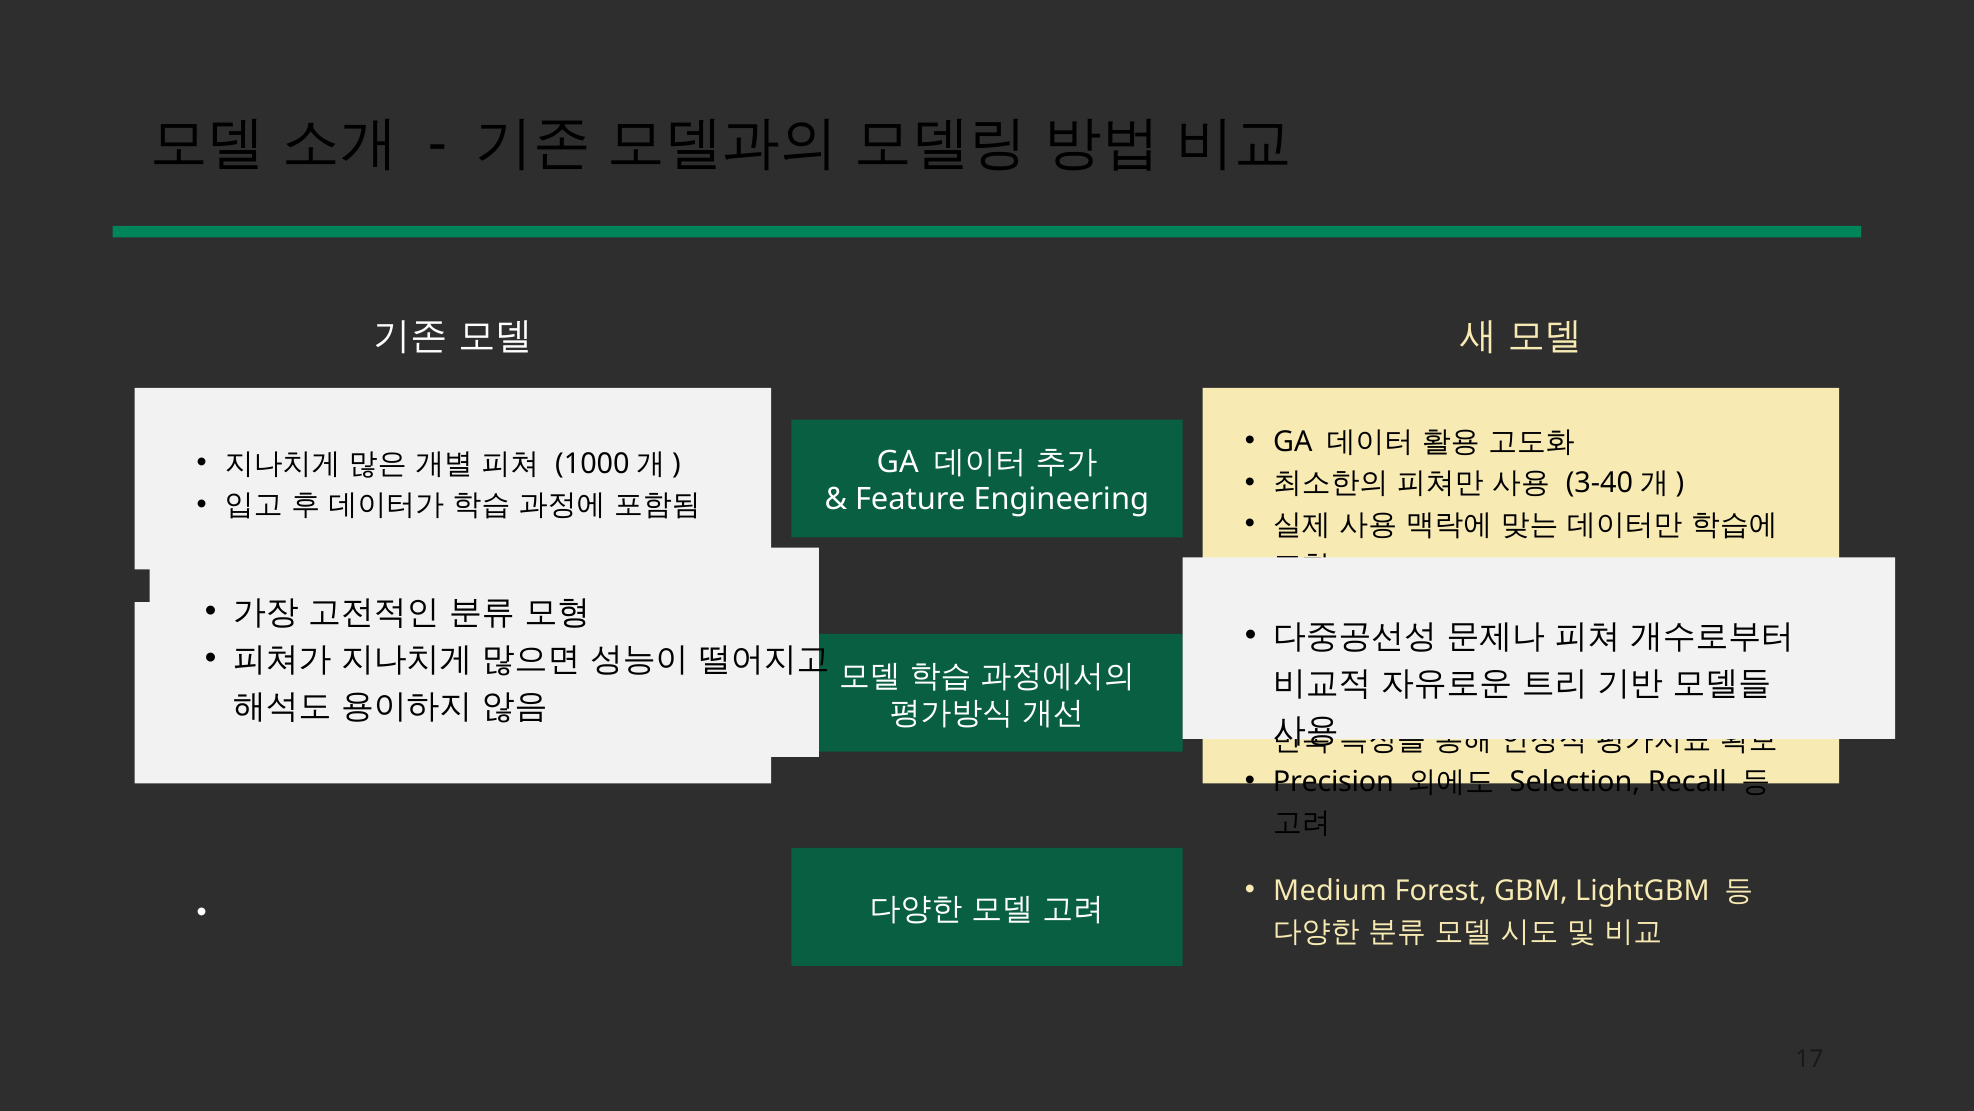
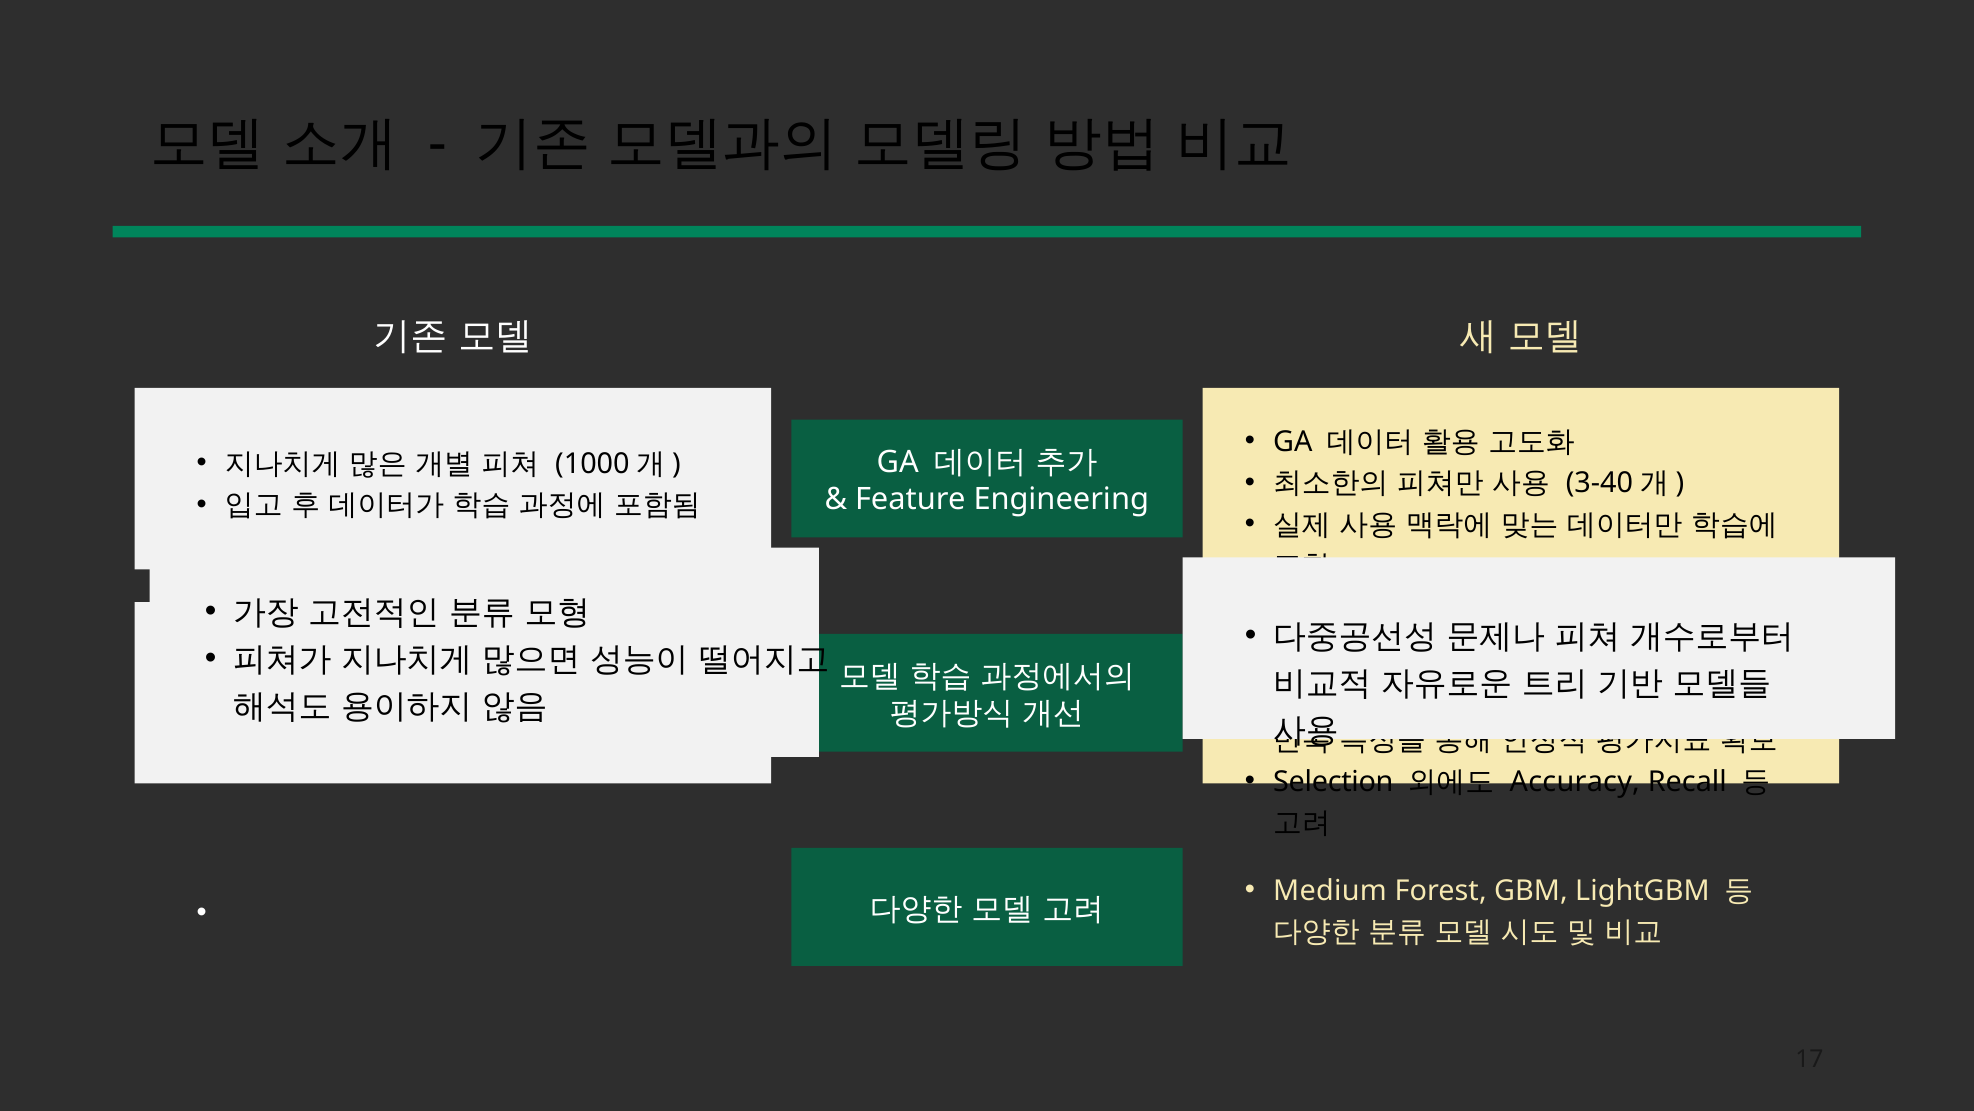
Precision: Precision -> Selection (1333, 781)
Selection: Selection -> Accuracy (1575, 781)
